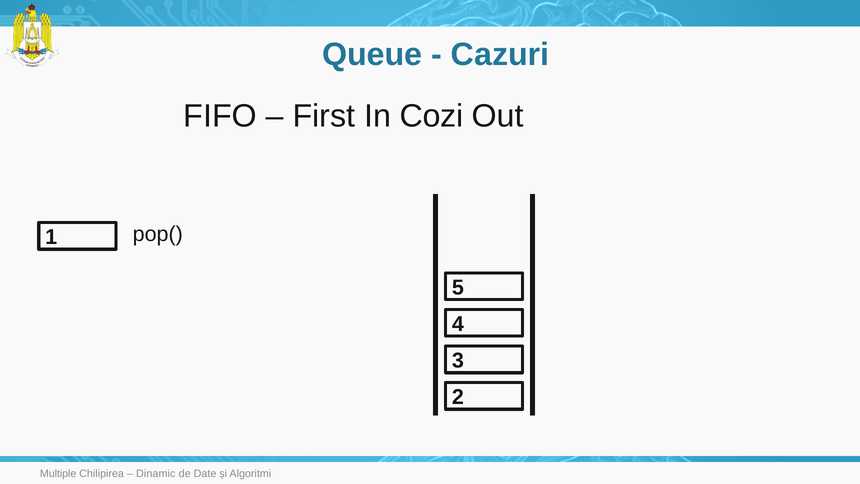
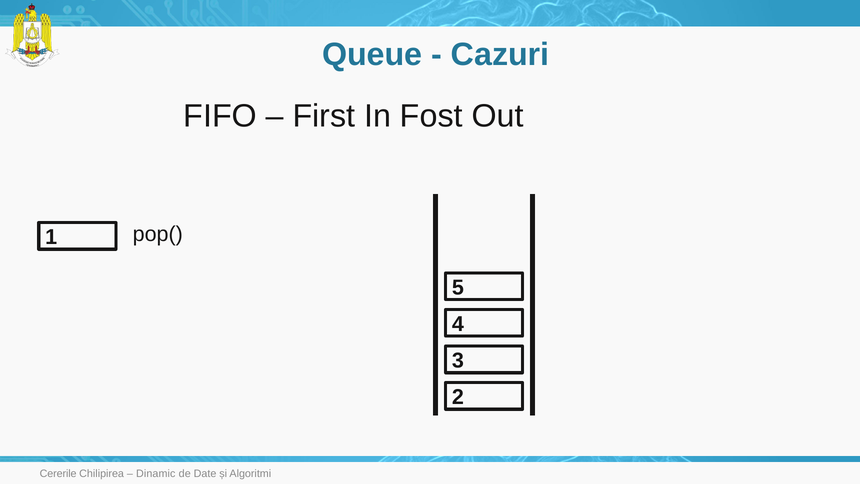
Cozi: Cozi -> Fost (431, 116)
Multiple: Multiple -> Cererile (58, 473)
